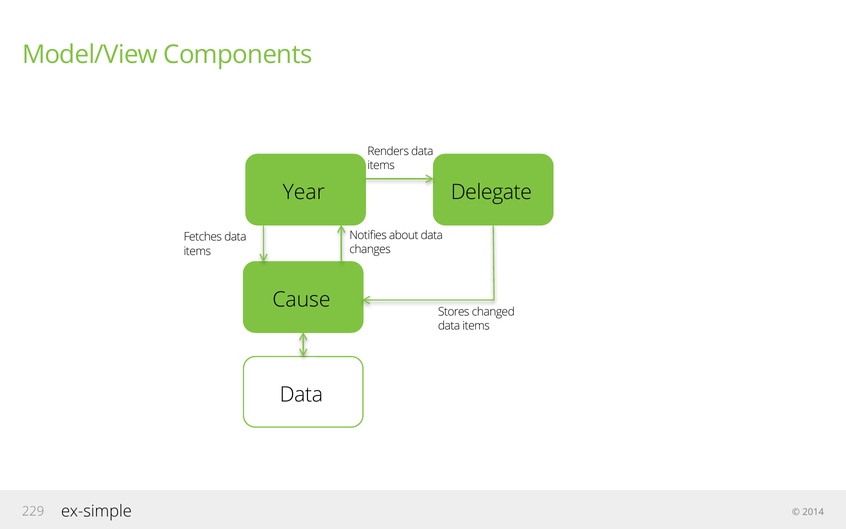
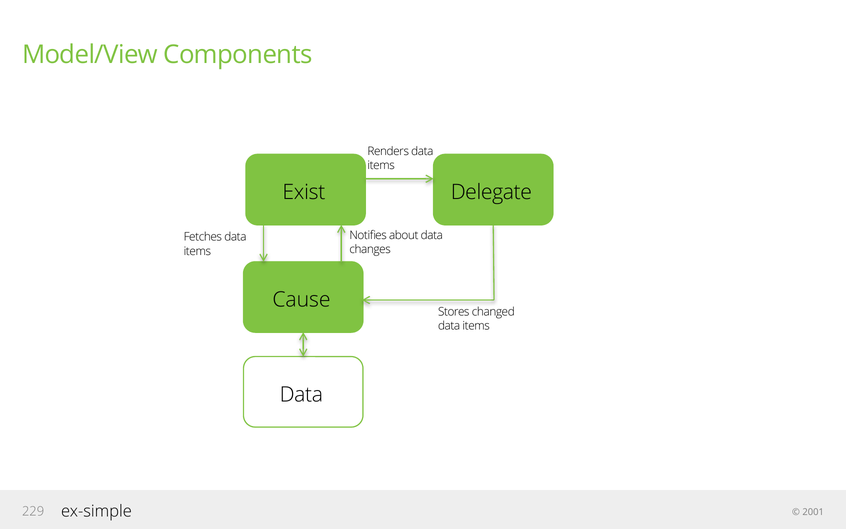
Year: Year -> Exist (304, 192)
2014: 2014 -> 2001 (813, 512)
